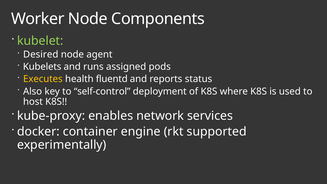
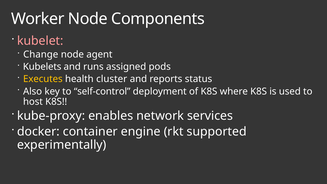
kubelet colour: light green -> pink (40, 41)
Desired: Desired -> Change (41, 55)
fluentd: fluentd -> cluster (112, 79)
